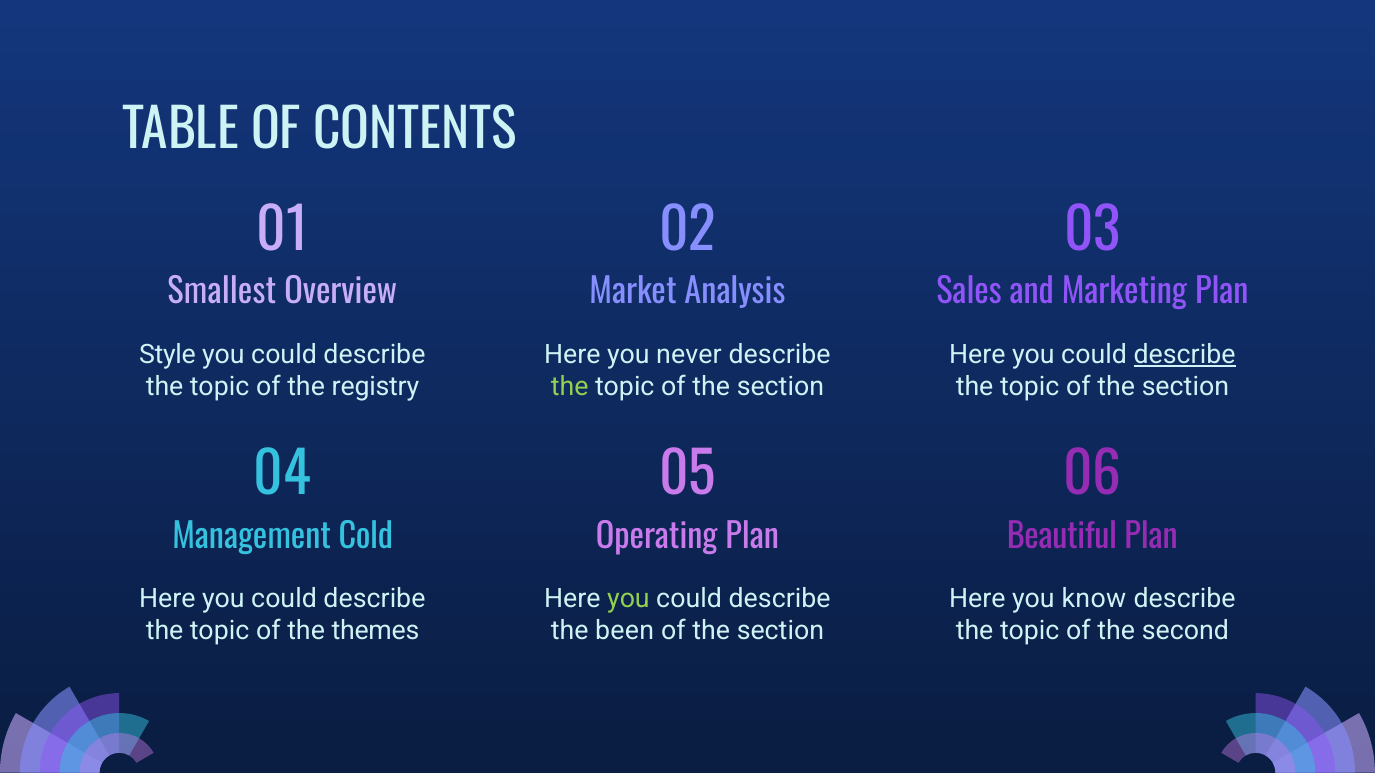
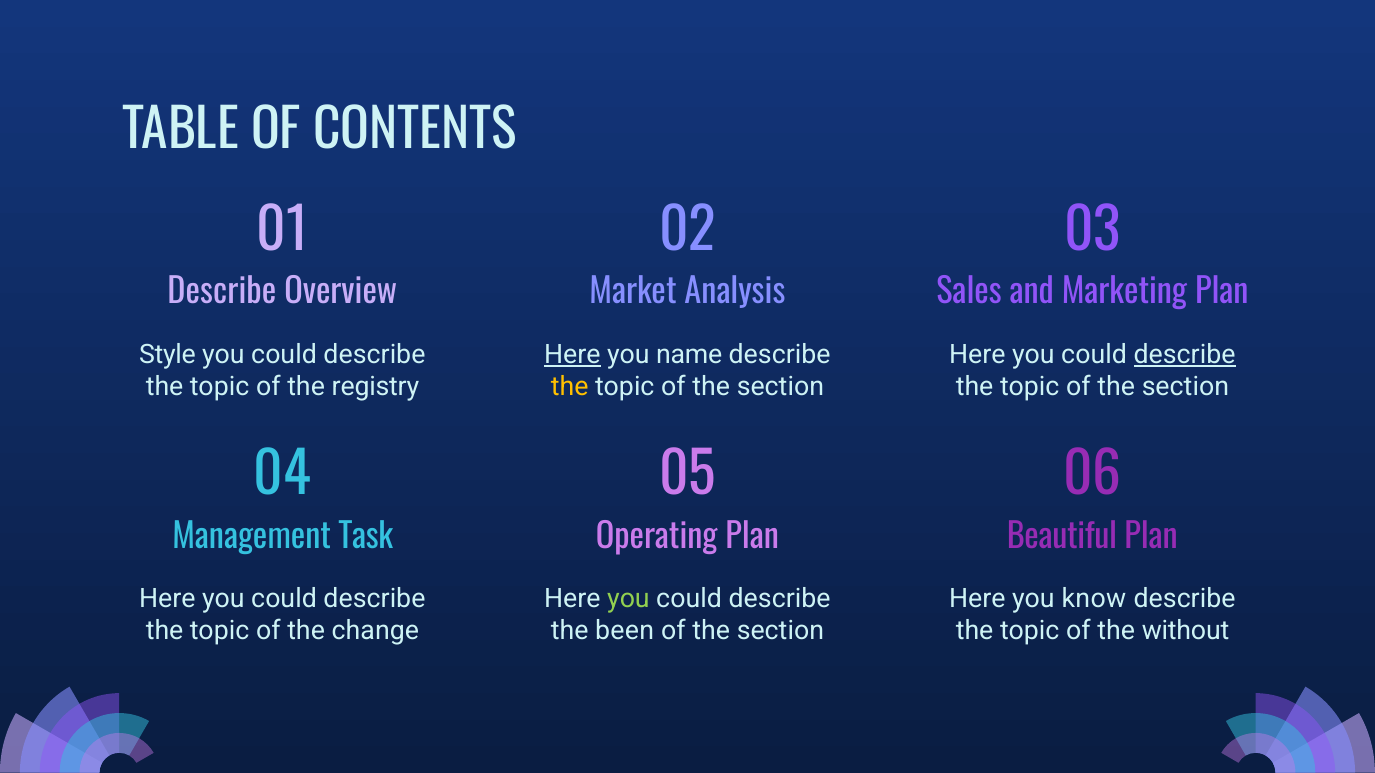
Smallest: Smallest -> Describe (222, 293)
Here underline: none -> present (572, 354)
never: never -> name (689, 354)
the colour: light green -> yellow (570, 387)
Cold: Cold -> Task (366, 537)
themes: themes -> change (375, 631)
second: second -> without (1186, 631)
